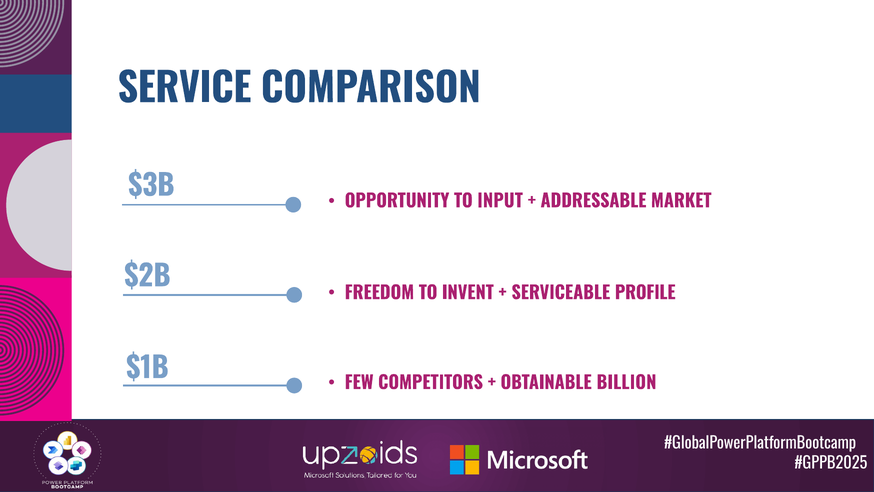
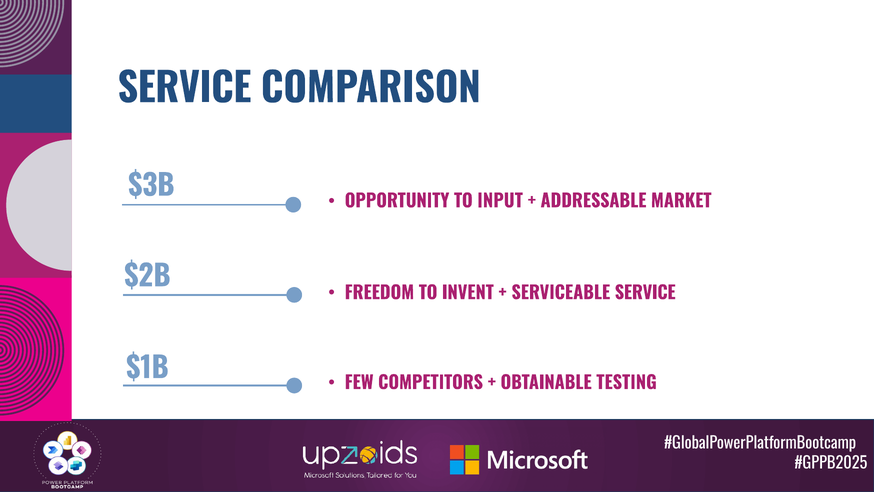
SERVICEABLE PROFILE: PROFILE -> SERVICE (645, 293)
BILLION: BILLION -> TESTING (627, 383)
